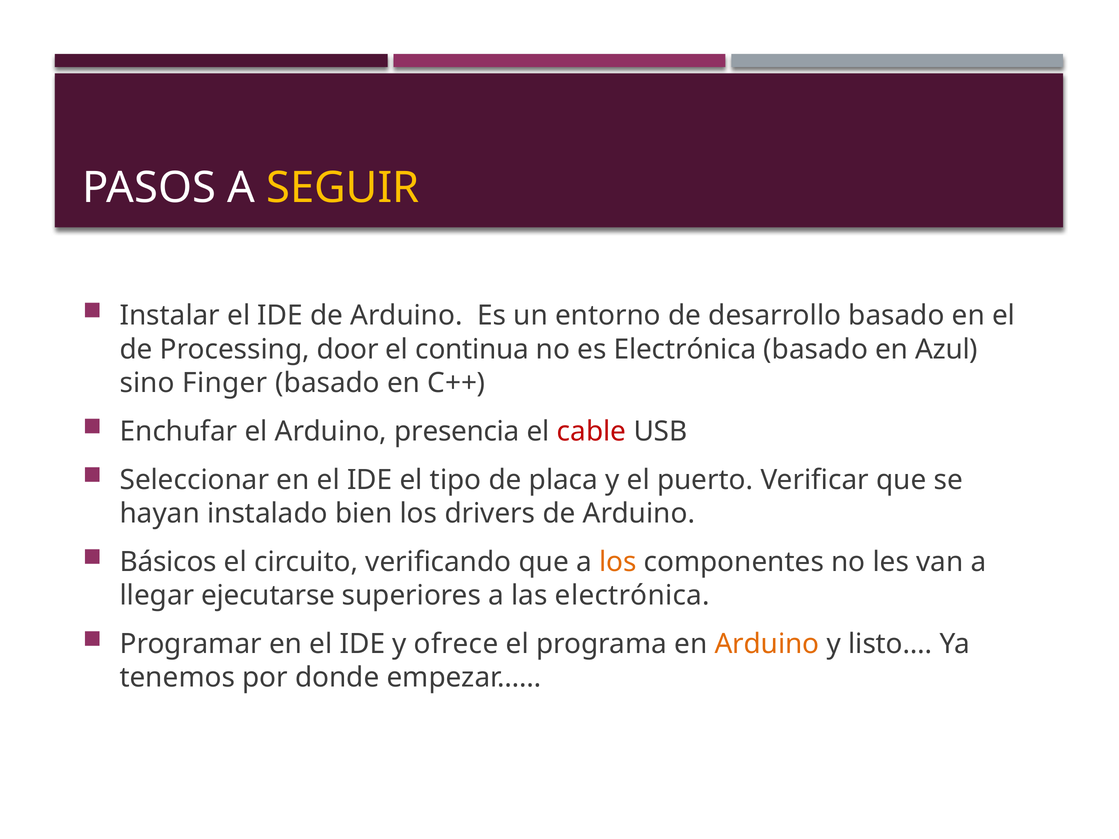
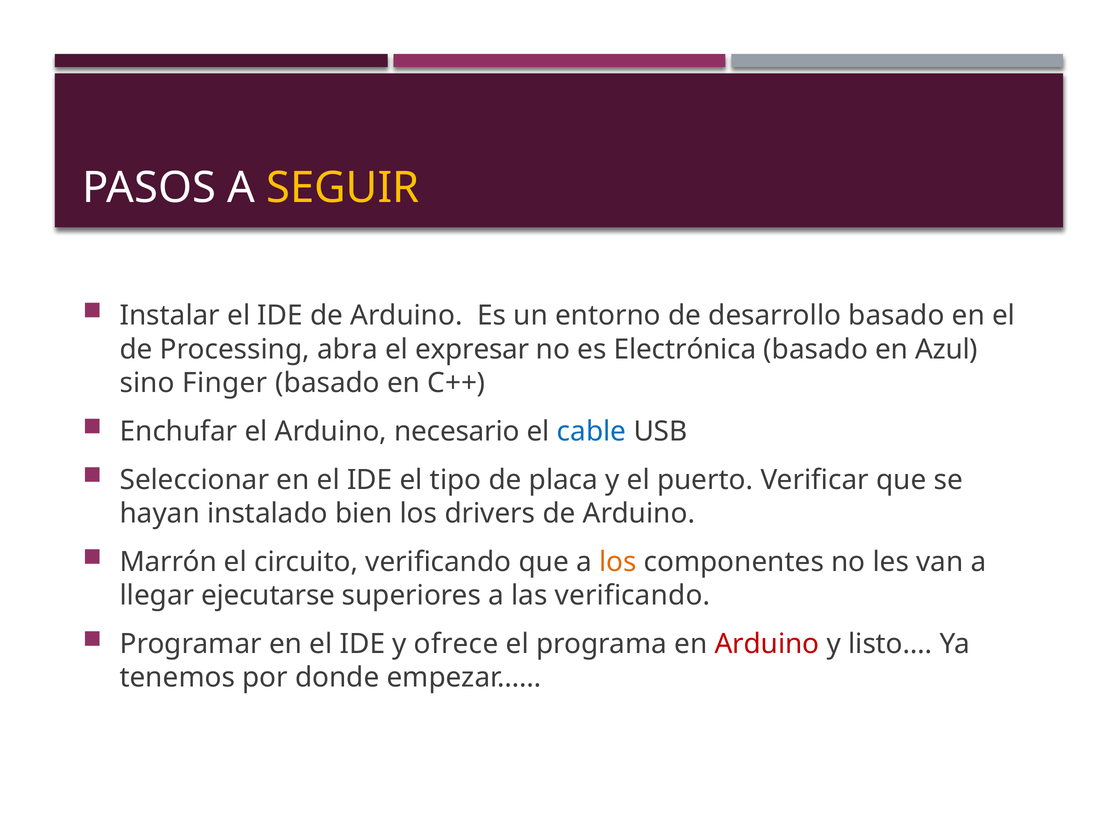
door: door -> abra (347, 349)
continua: continua -> expresar (472, 349)
presencia: presencia -> necesario (457, 431)
cable colour: red -> blue (592, 431)
Básicos: Básicos -> Marrón (168, 562)
las electrónica: electrónica -> verificando (633, 596)
Arduino colour: orange -> red (767, 644)
